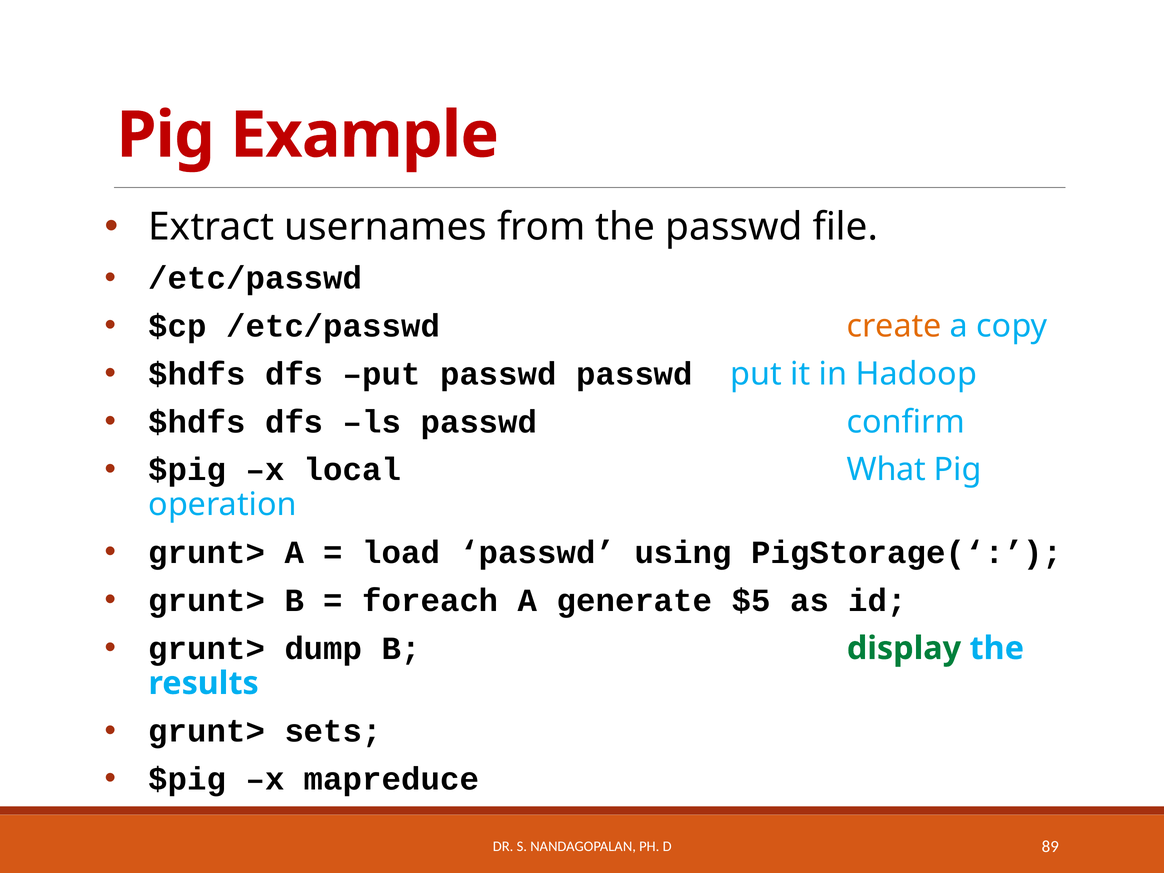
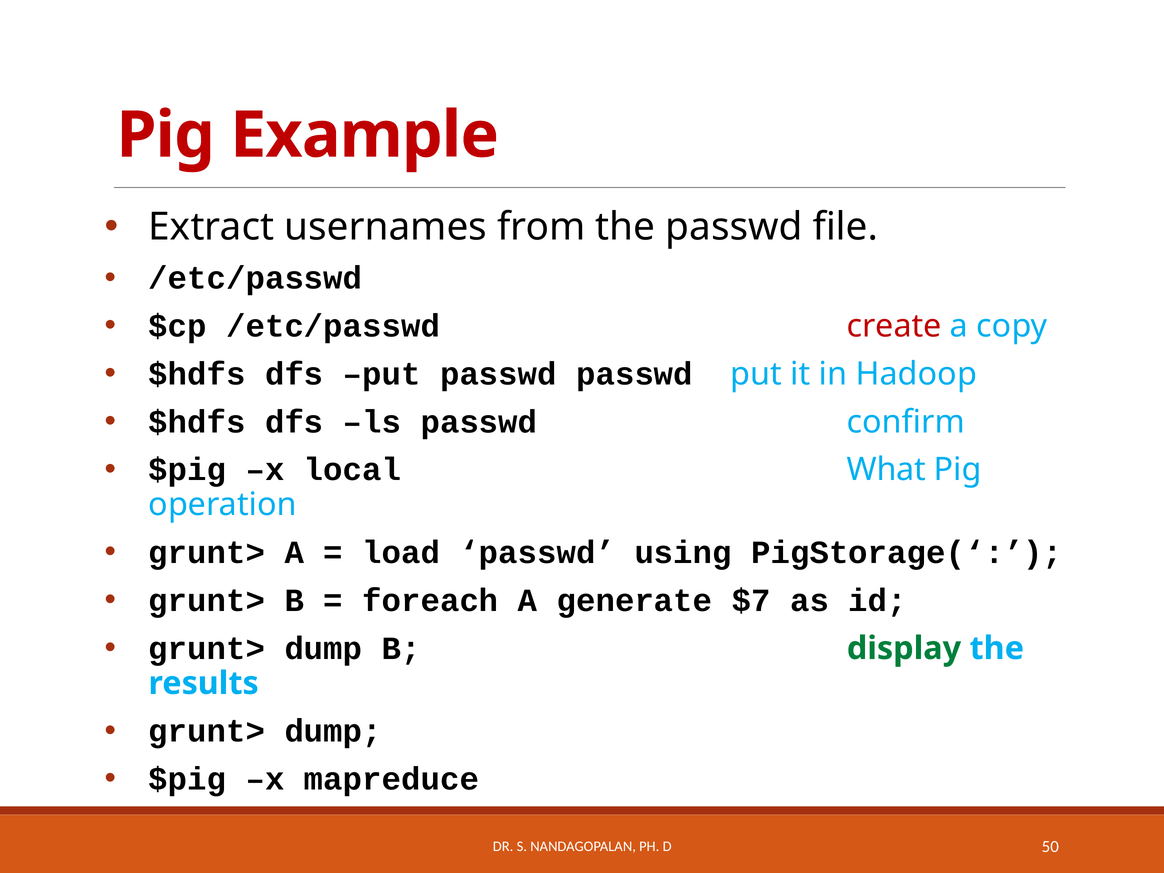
create colour: orange -> red (894, 326)
$5: $5 -> $7 (751, 600)
sets: sets -> dump (333, 731)
89: 89 -> 50 (1050, 847)
